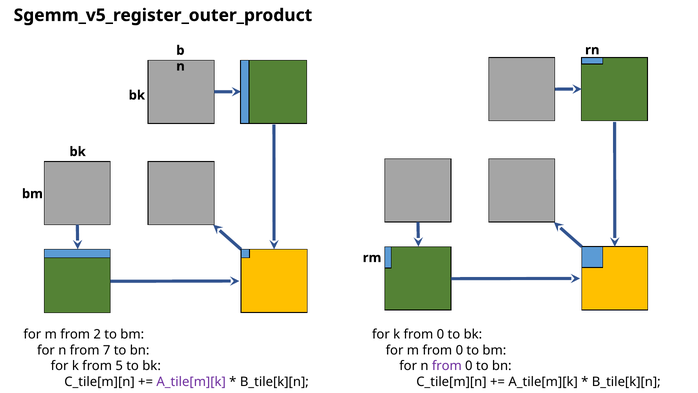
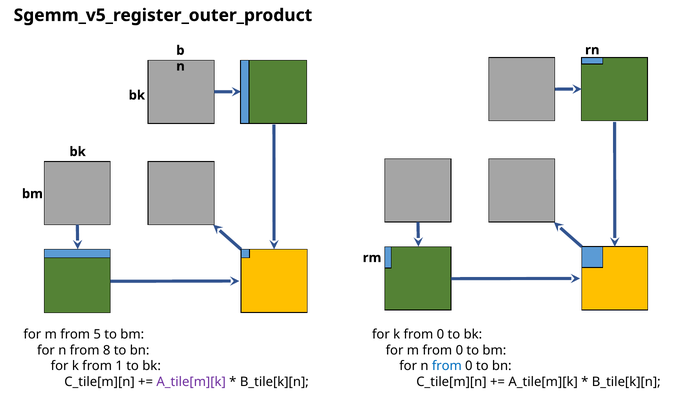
2: 2 -> 5 (97, 334)
7: 7 -> 8 (107, 350)
5: 5 -> 1 (119, 366)
from colour: purple -> blue (447, 366)
